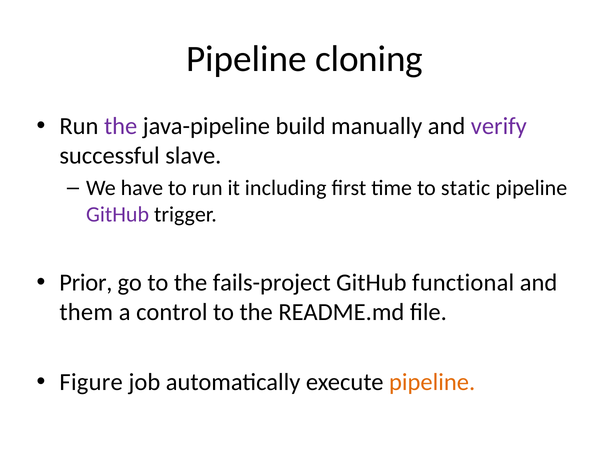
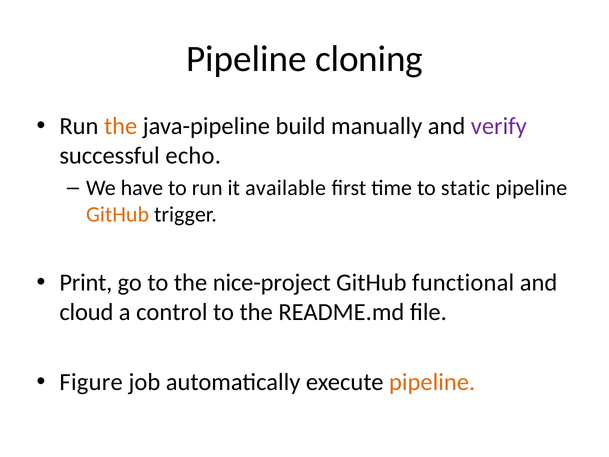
the colour: purple -> orange (121, 126)
slave: slave -> echo (193, 155)
including: including -> available (286, 188)
GitHub colour: purple -> orange (118, 214)
Prior: Prior -> Print (86, 283)
fails-project: fails-project -> nice-project (272, 283)
them: them -> cloud (86, 312)
